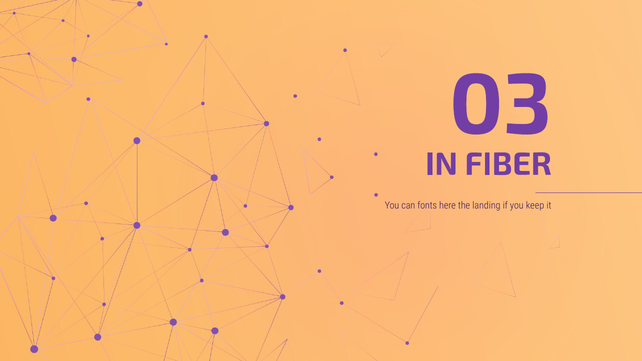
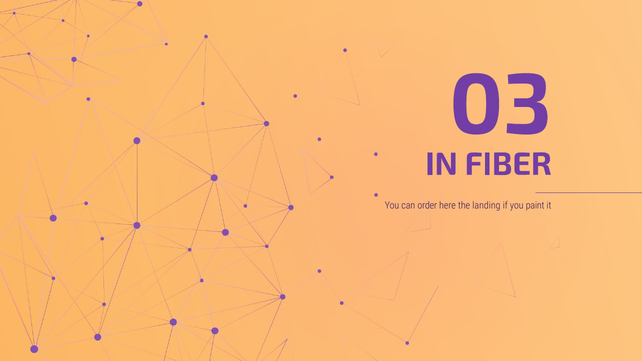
fonts: fonts -> order (427, 206)
keep: keep -> paint (535, 206)
